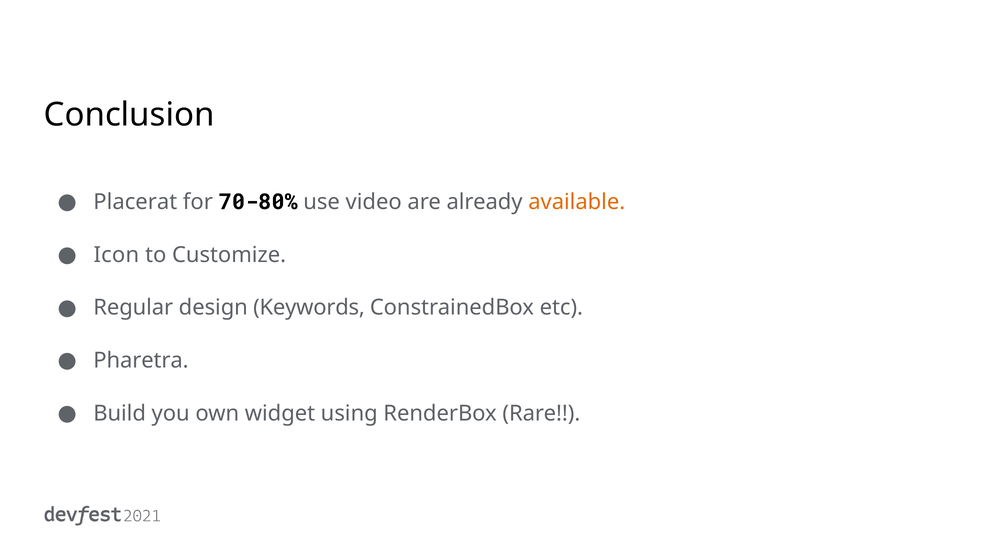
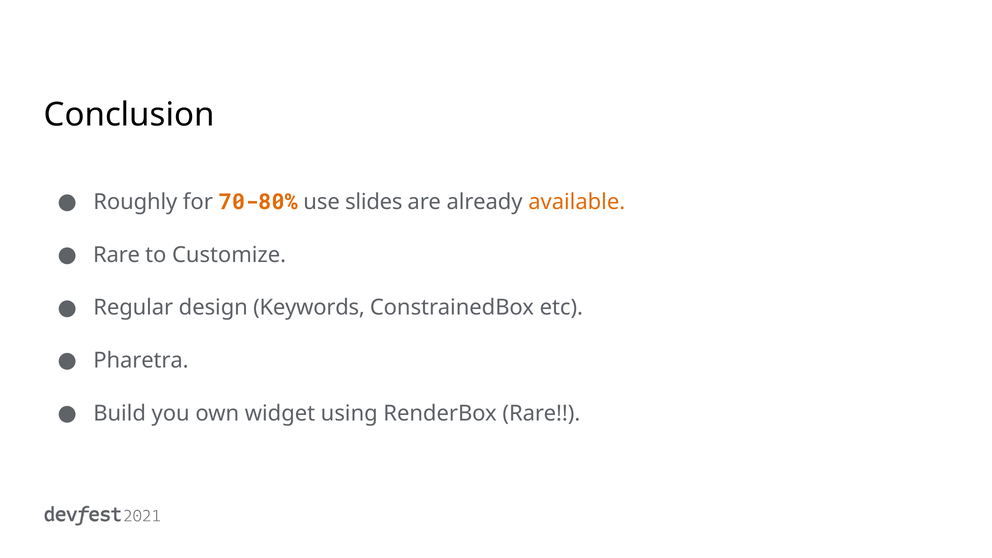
Placerat: Placerat -> Roughly (135, 202)
70-80% colour: black -> orange (258, 202)
video: video -> slides (374, 202)
Icon: Icon -> Rare (117, 255)
